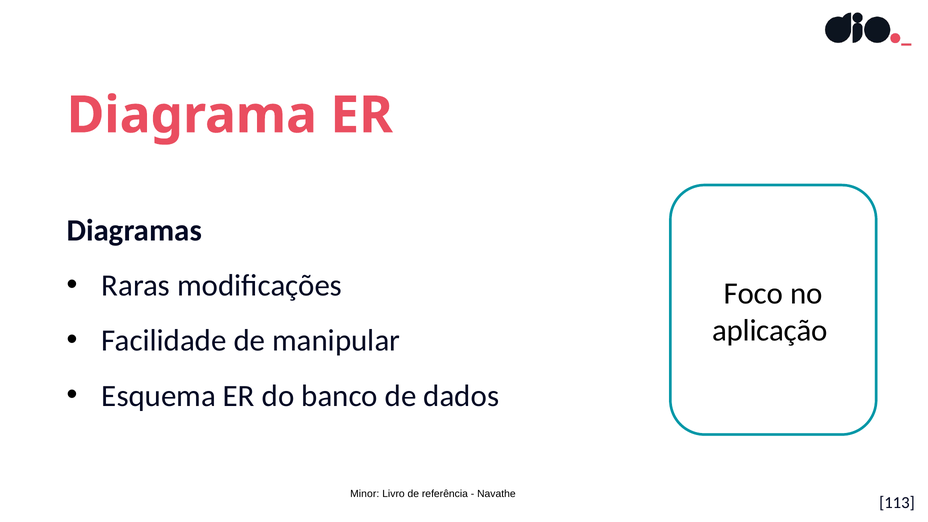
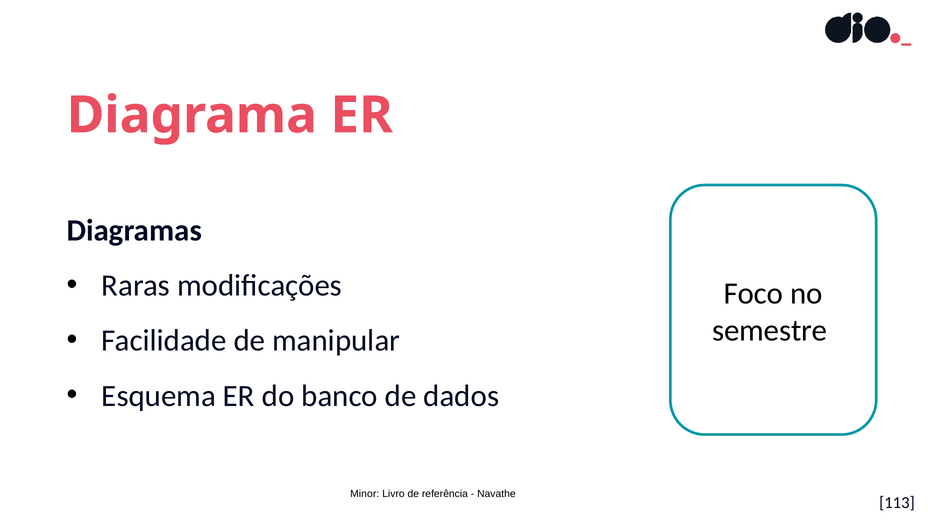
aplicação: aplicação -> semestre (770, 331)
